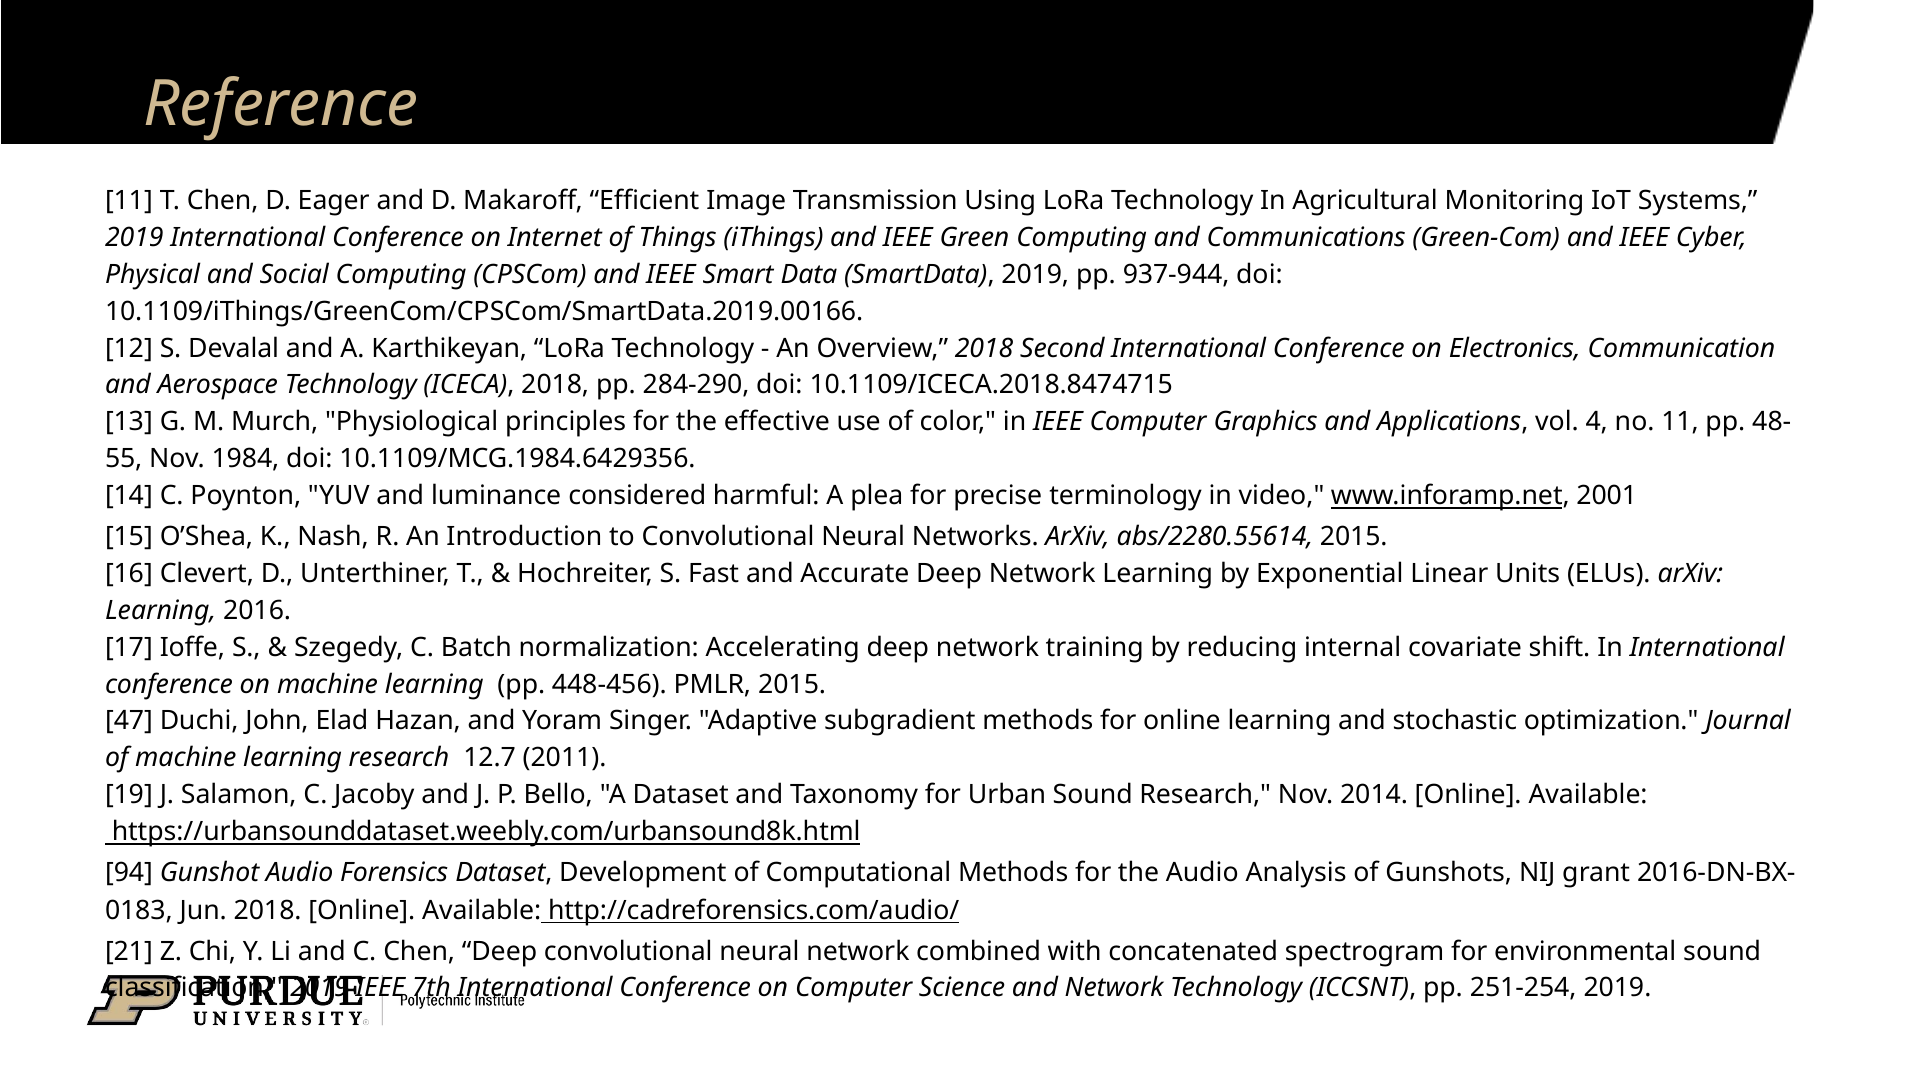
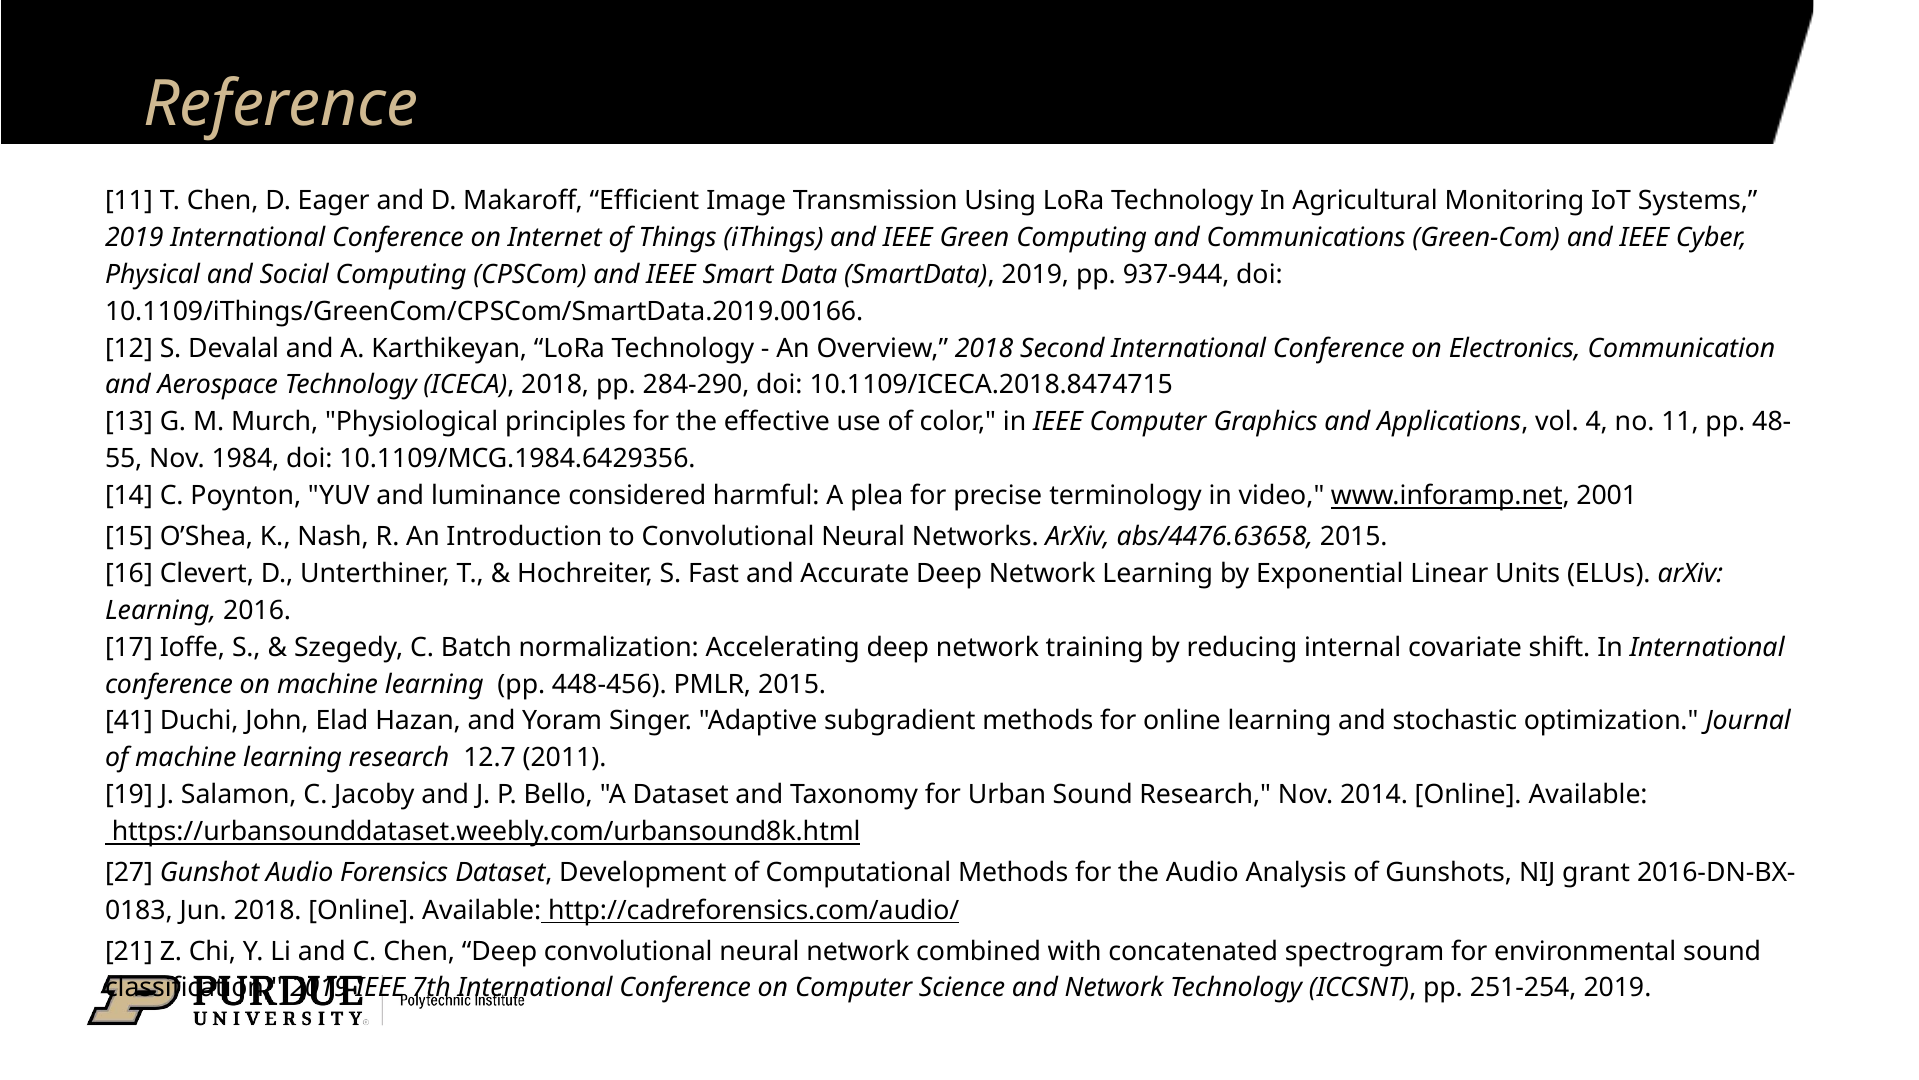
abs/2280.55614: abs/2280.55614 -> abs/4476.63658 (1215, 537)
47: 47 -> 41 (129, 721)
94: 94 -> 27 (129, 873)
